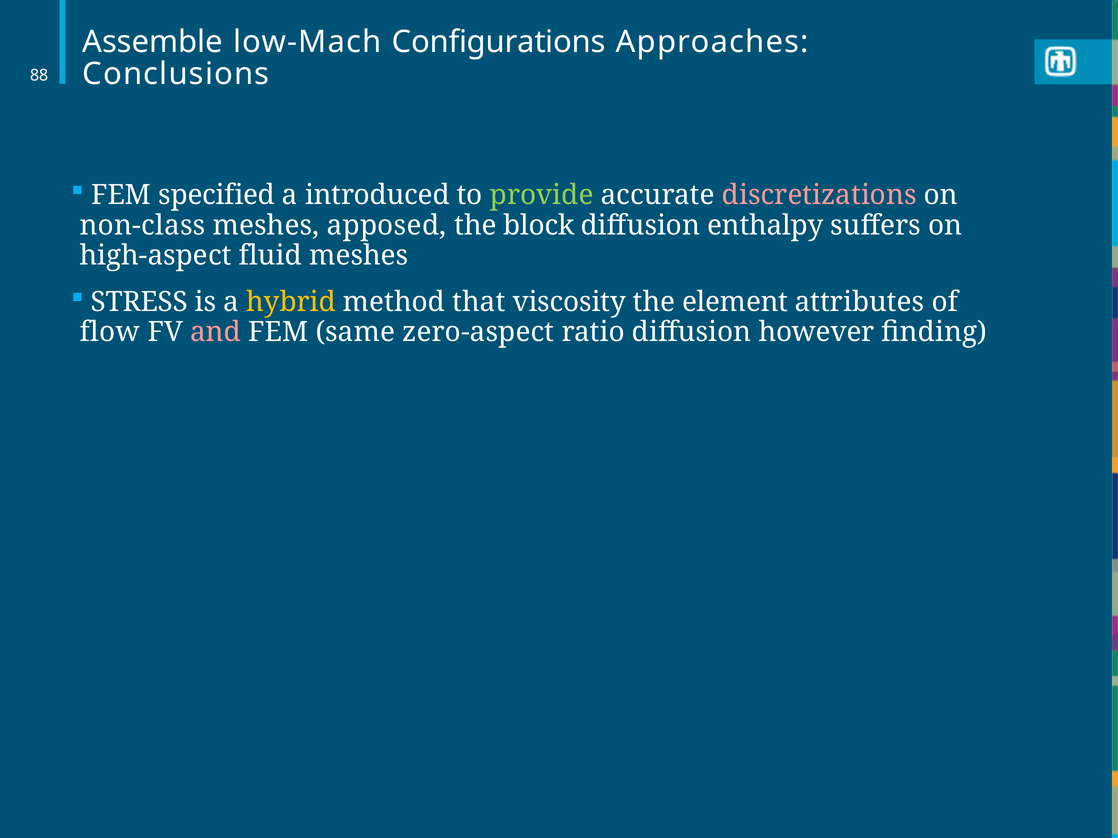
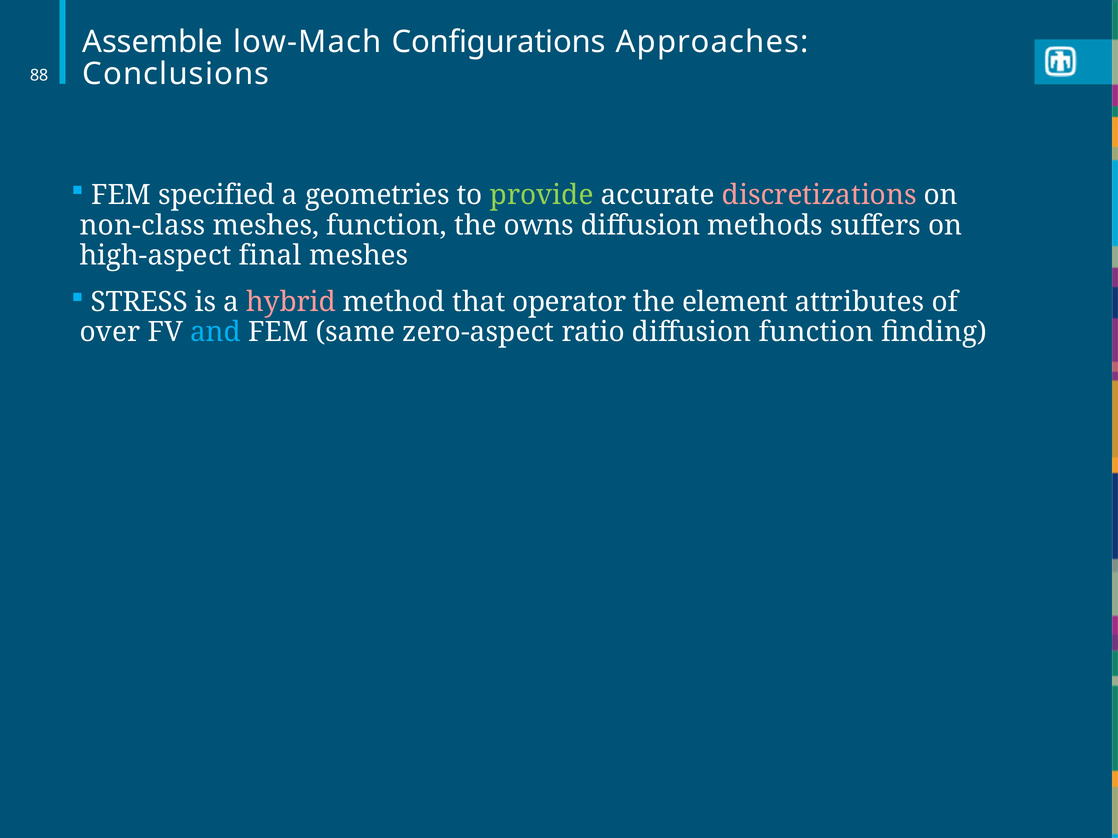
introduced: introduced -> geometries (377, 195)
meshes apposed: apposed -> function (387, 225)
block: block -> owns (539, 225)
enthalpy: enthalpy -> methods (765, 225)
fluid: fluid -> final (270, 256)
hybrid colour: yellow -> pink (291, 302)
viscosity: viscosity -> operator (569, 302)
flow: flow -> over (110, 332)
and colour: pink -> light blue (216, 332)
diffusion however: however -> function (816, 332)
